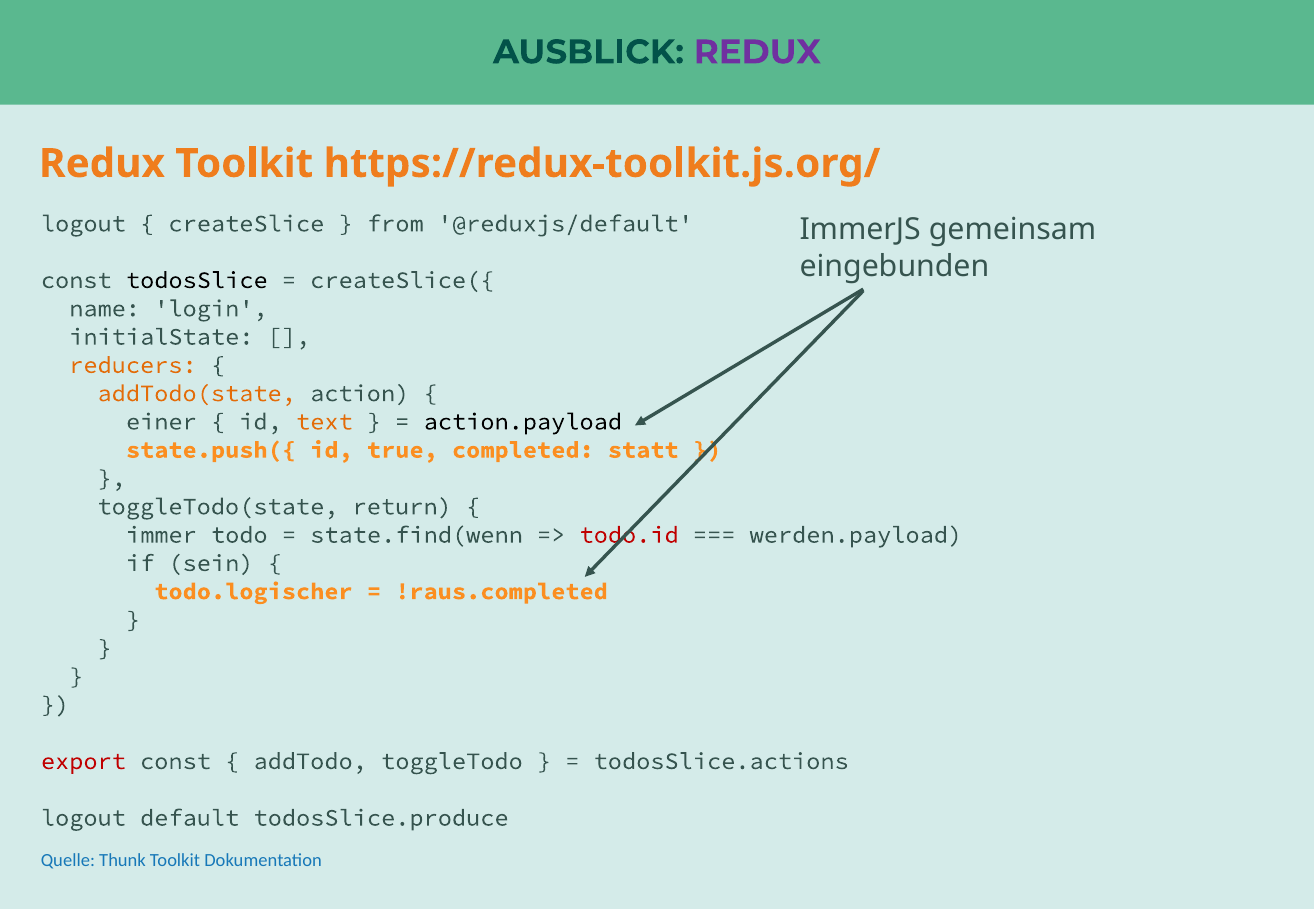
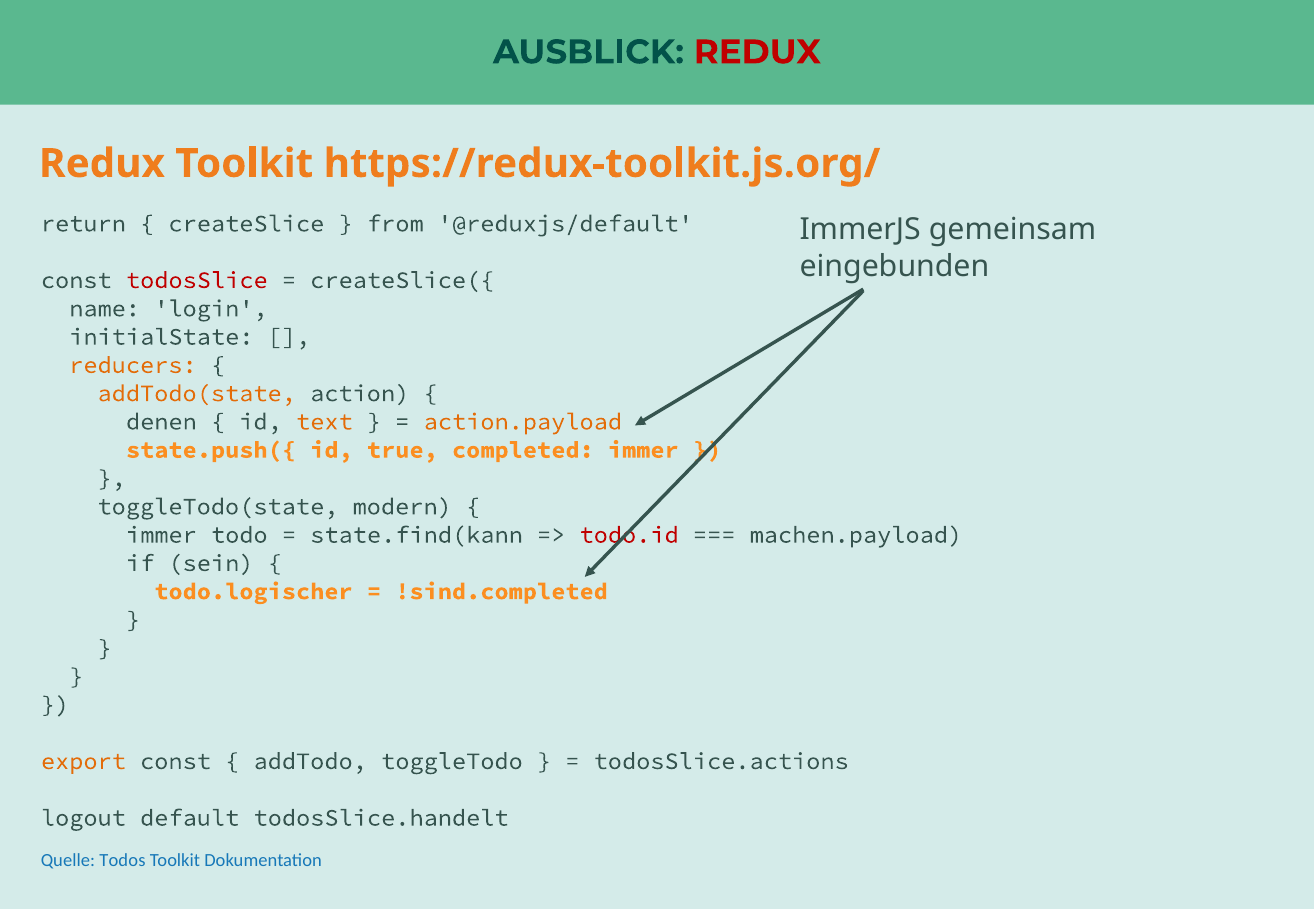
REDUX colour: purple -> red (757, 52)
logout: logout -> return (83, 224)
todosSlice colour: black -> red (197, 280)
einer: einer -> denen (161, 422)
action.payload colour: black -> orange (523, 422)
completed statt: statt -> immer (643, 450)
return: return -> modern (402, 507)
state.find(wenn: state.find(wenn -> state.find(kann (417, 535)
werden.payload: werden.payload -> machen.payload (856, 535)
!raus.completed: !raus.completed -> !sind.completed (502, 592)
export colour: red -> orange (83, 762)
todosSlice.produce: todosSlice.produce -> todosSlice.handelt (381, 818)
Thunk: Thunk -> Todos (122, 861)
